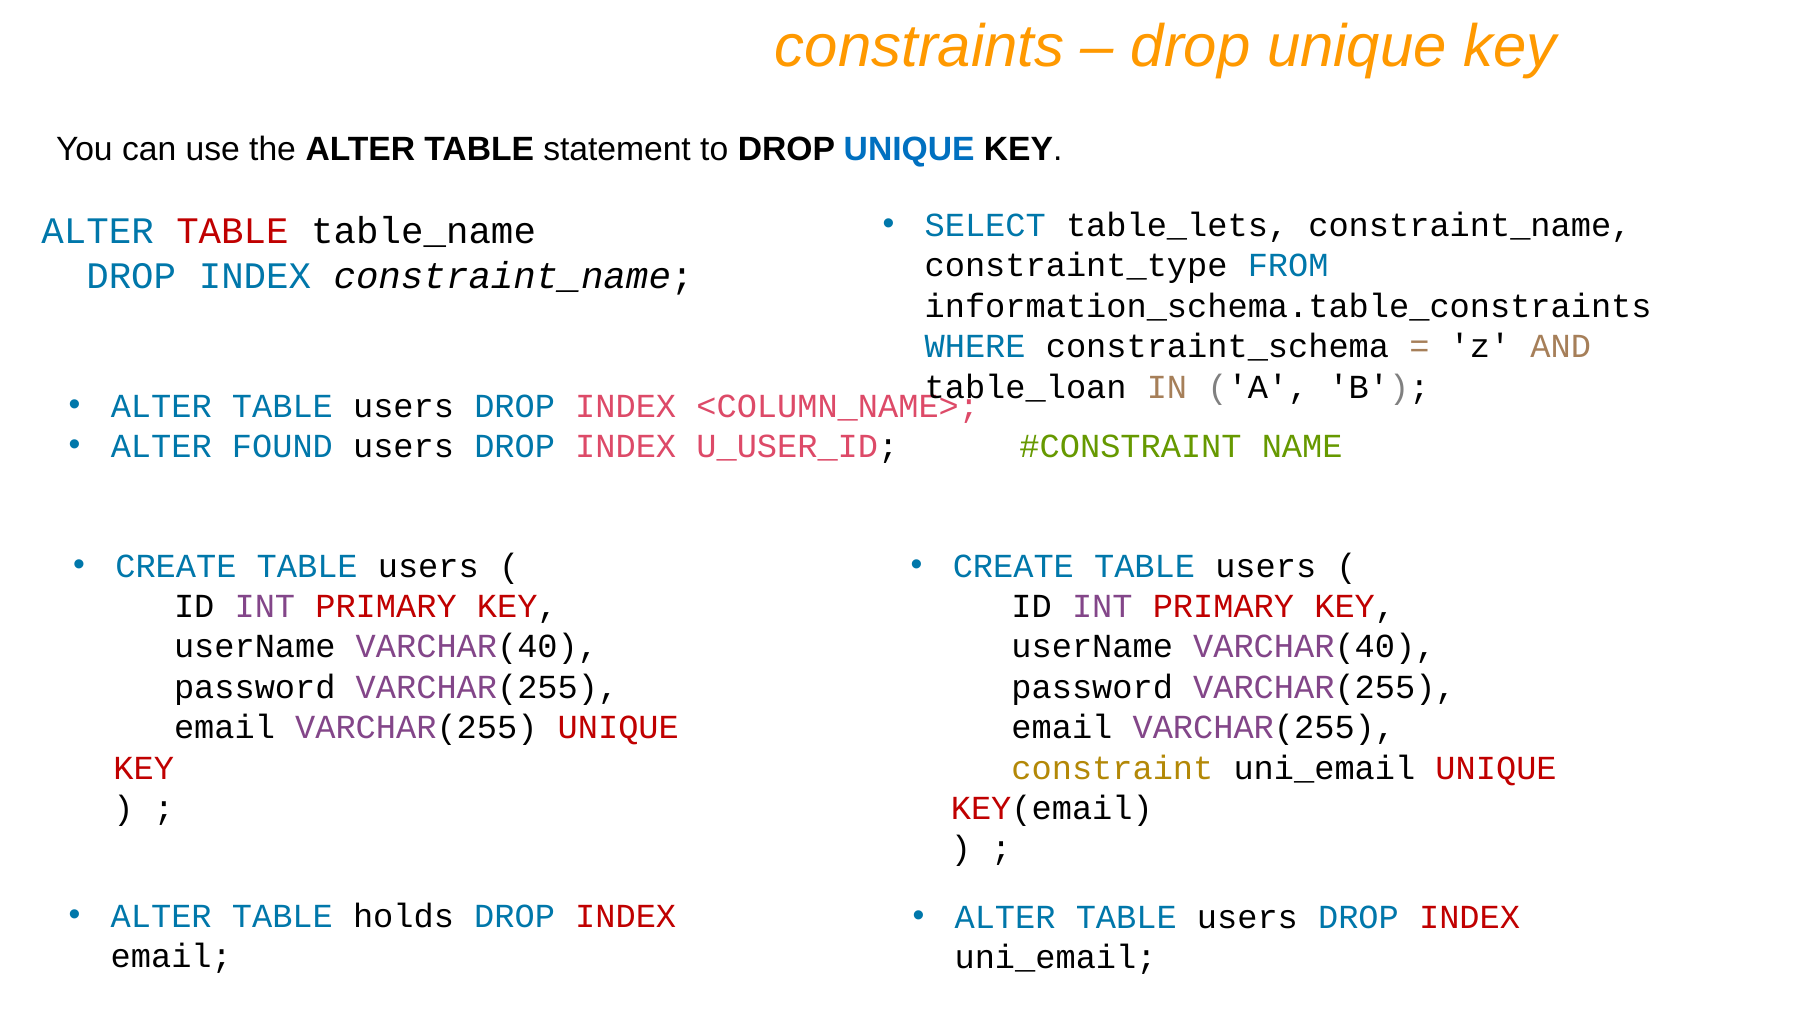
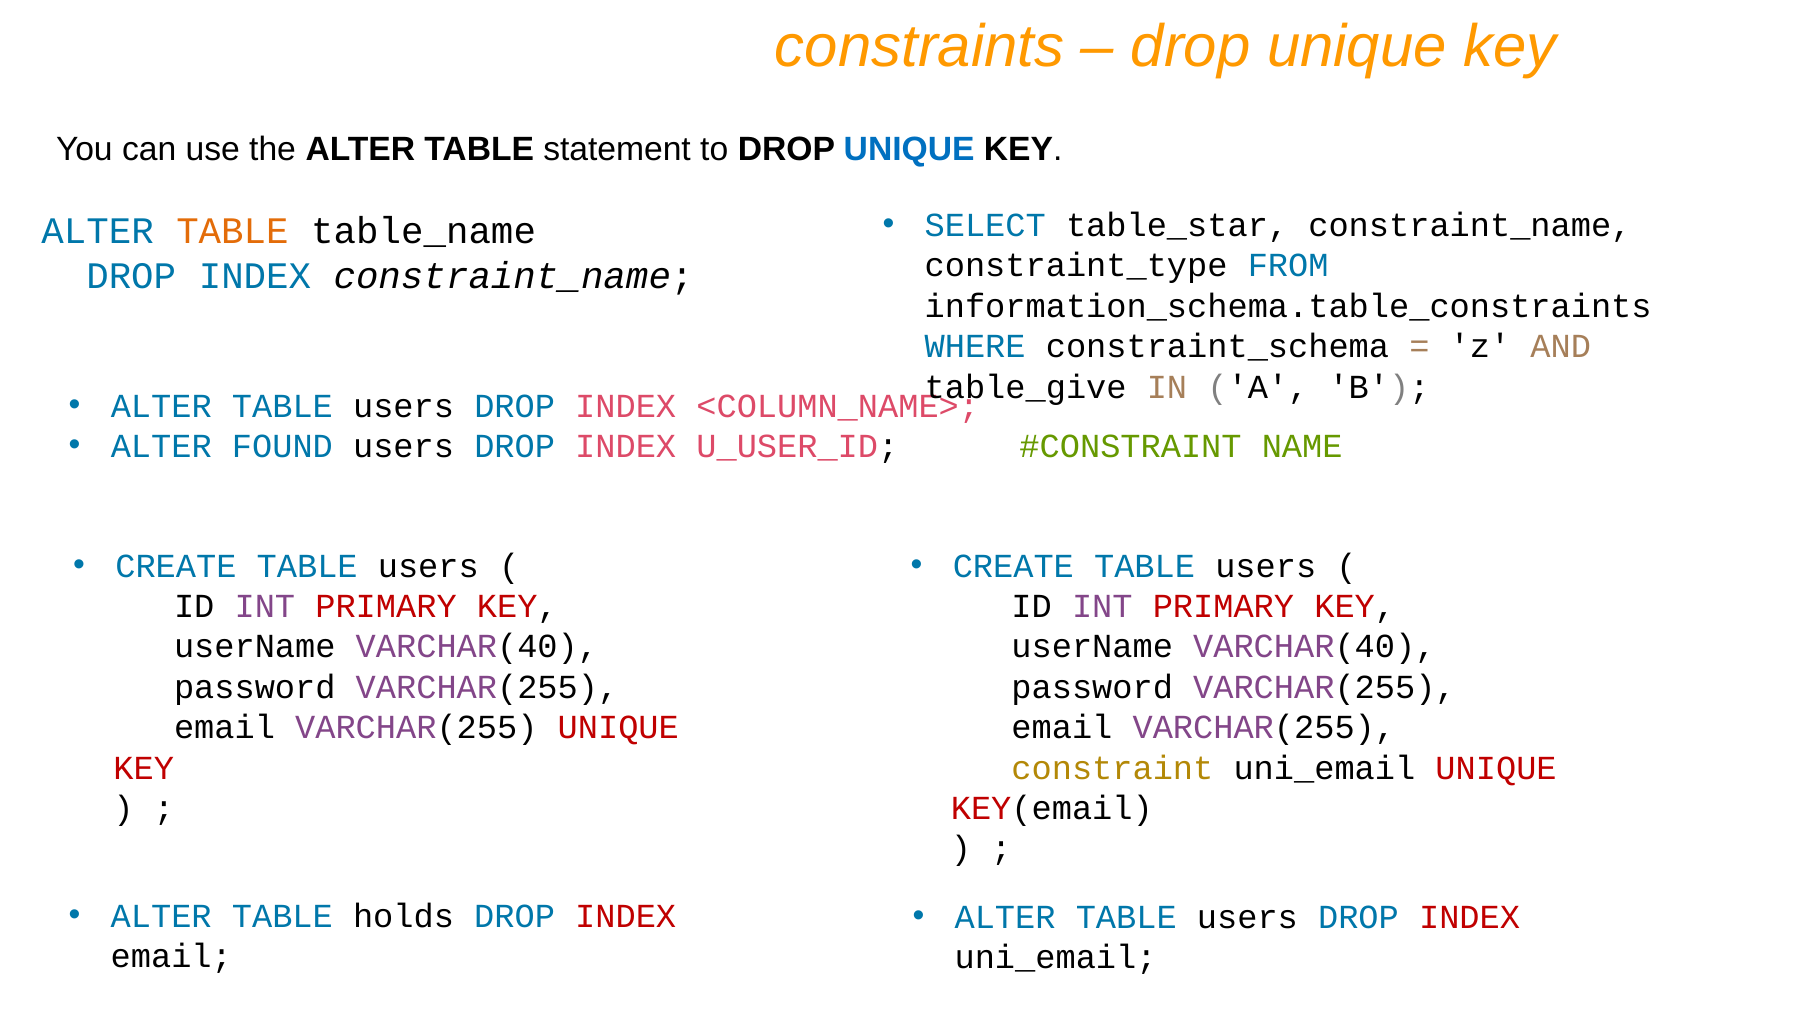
table_lets: table_lets -> table_star (1177, 225)
TABLE colour: red -> orange (232, 231)
table_loan: table_loan -> table_give (1026, 387)
